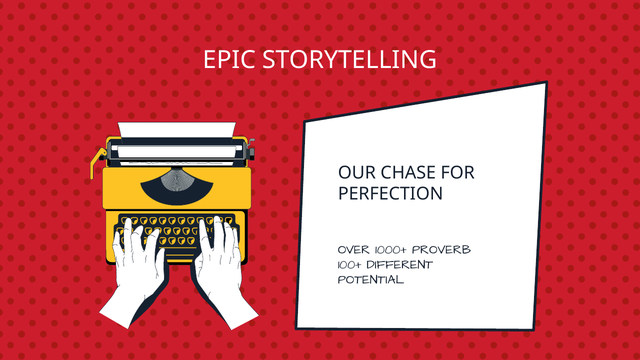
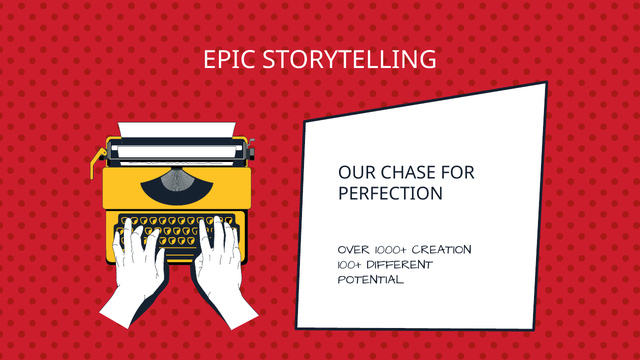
PROVERB: PROVERB -> CREATION (442, 250)
